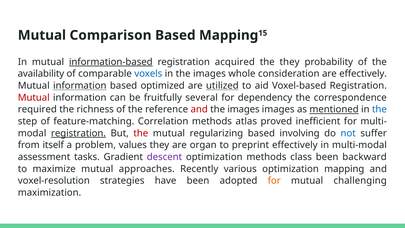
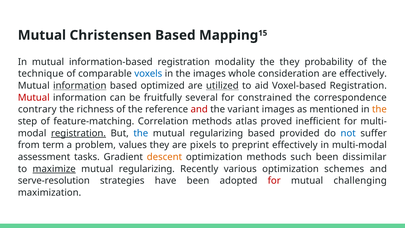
Comparison: Comparison -> Christensen (111, 35)
information-based underline: present -> none (111, 62)
acquired: acquired -> modality (235, 62)
availability: availability -> technique (41, 74)
dependency: dependency -> constrained (265, 98)
required: required -> contrary (37, 109)
images: images -> variant (243, 109)
mentioned underline: present -> none (334, 109)
the colour: blue -> orange (379, 109)
the colour: red -> blue (141, 133)
involving: involving -> provided (300, 133)
itself: itself -> term (53, 145)
organ: organ -> pixels (203, 145)
descent colour: purple -> orange (164, 157)
class: class -> such (301, 157)
backward: backward -> dissimilar (365, 157)
maximize underline: none -> present (54, 169)
approaches: approaches -> regularizing (147, 169)
optimization mapping: mapping -> schemes (344, 169)
voxel-resolution: voxel-resolution -> serve-resolution (54, 181)
for colour: orange -> red (274, 181)
